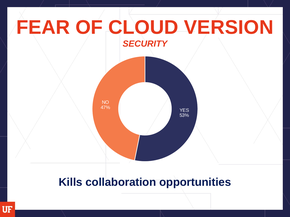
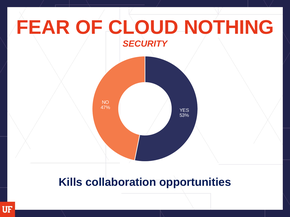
VERSION: VERSION -> NOTHING (229, 27)
